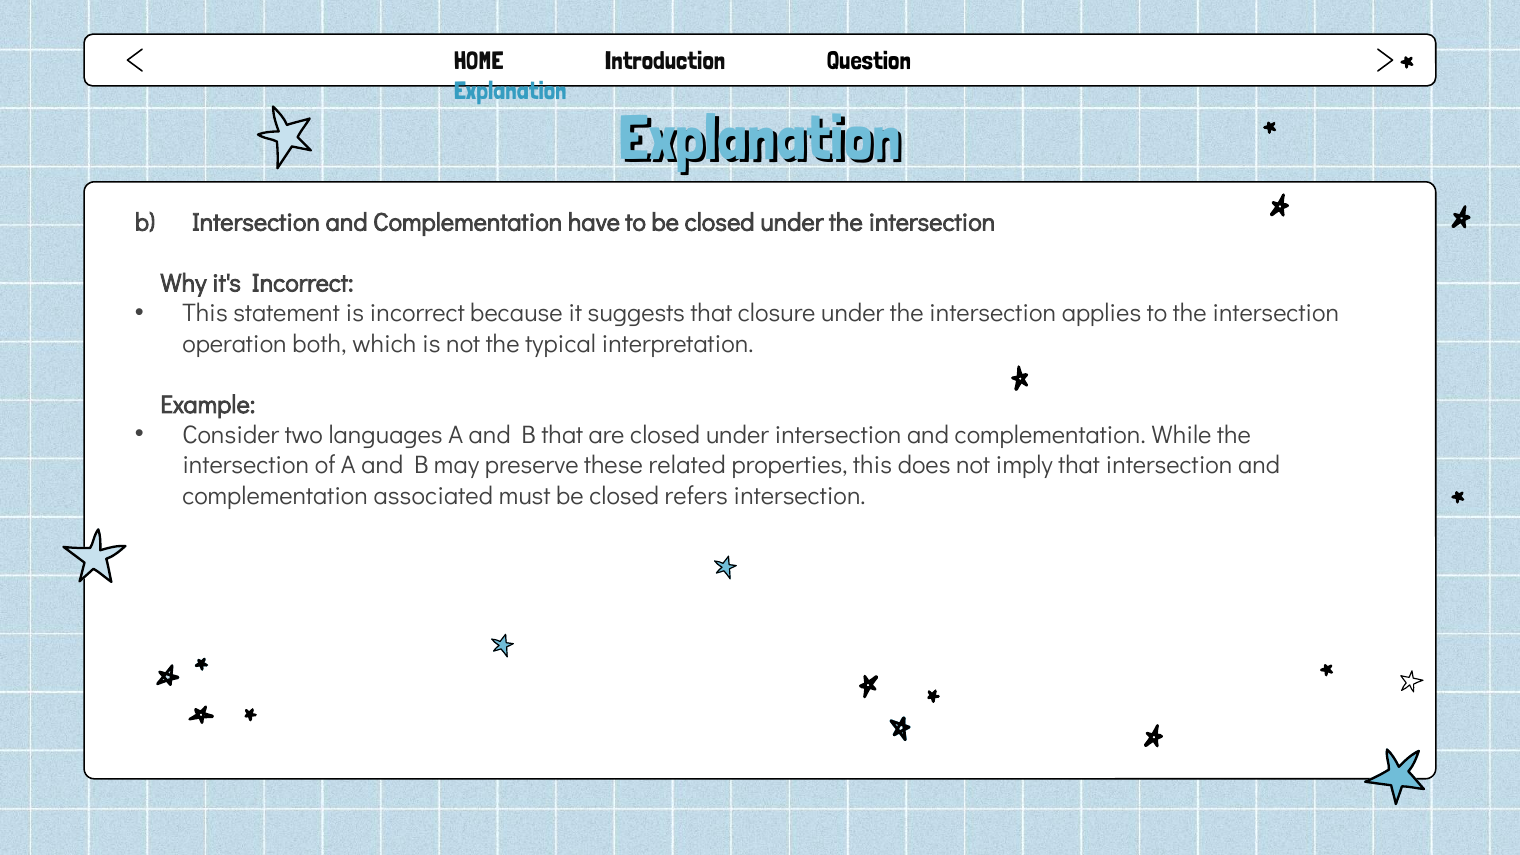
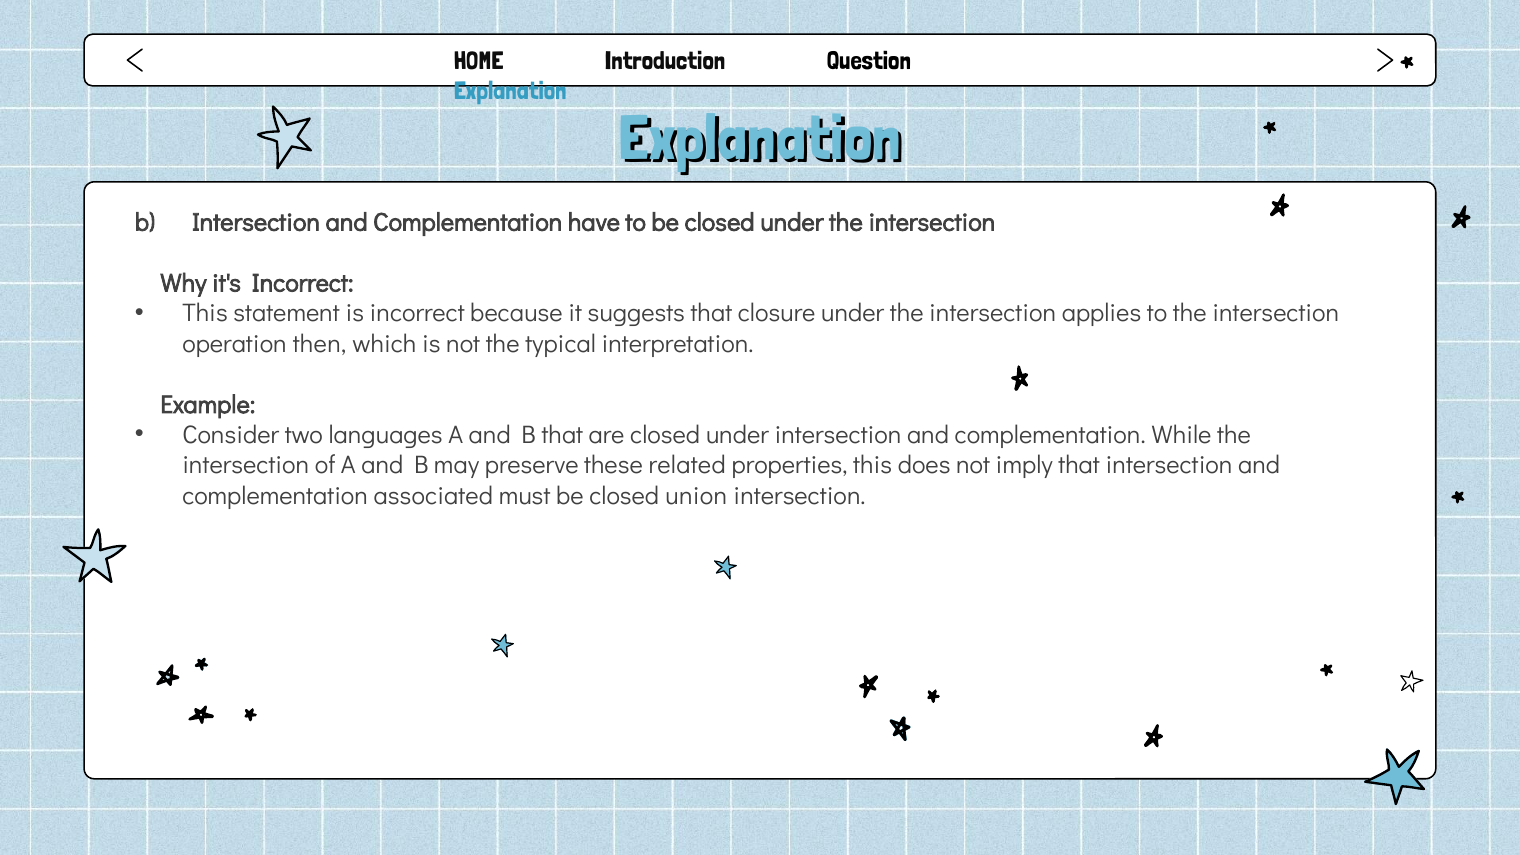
both: both -> then (320, 344)
refers: refers -> union (696, 496)
